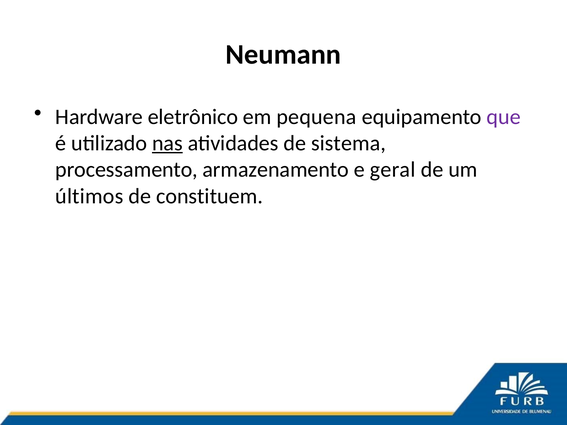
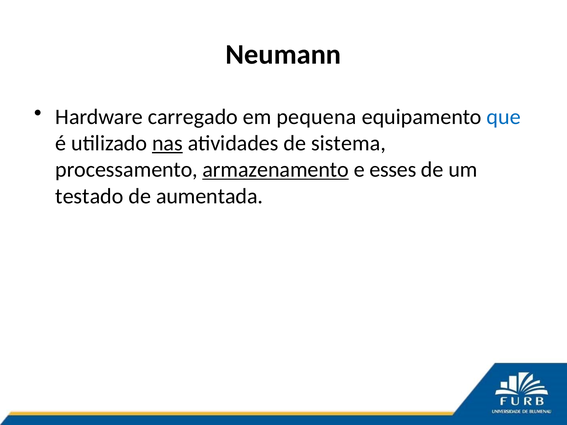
eletrônico: eletrônico -> carregado (193, 117)
que colour: purple -> blue (504, 117)
armazenamento underline: none -> present (276, 170)
geral: geral -> esses (393, 170)
últimos: últimos -> testado (89, 196)
constituem: constituem -> aumentada (210, 196)
